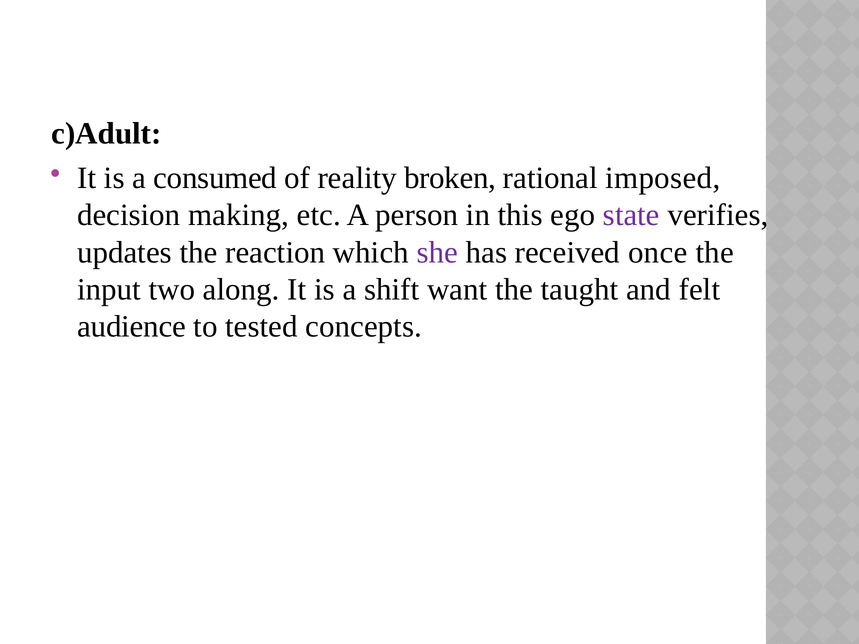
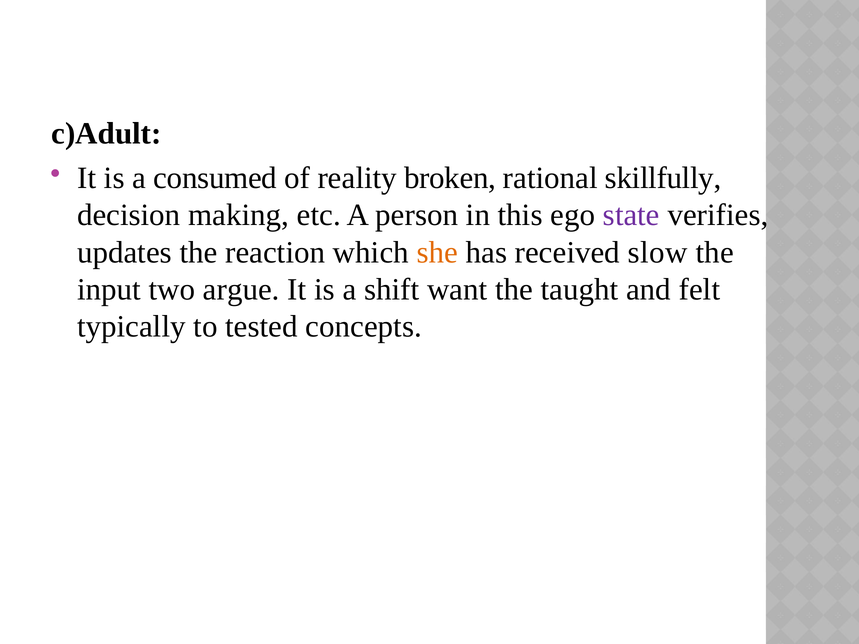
imposed: imposed -> skillfully (663, 178)
she colour: purple -> orange (437, 252)
once: once -> slow (658, 252)
along: along -> argue (241, 290)
audience: audience -> typically (131, 327)
